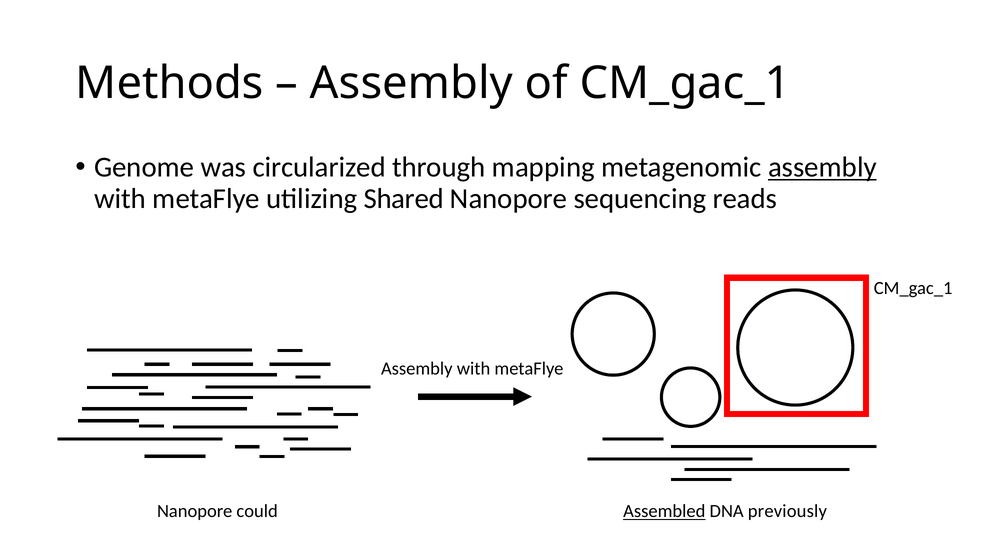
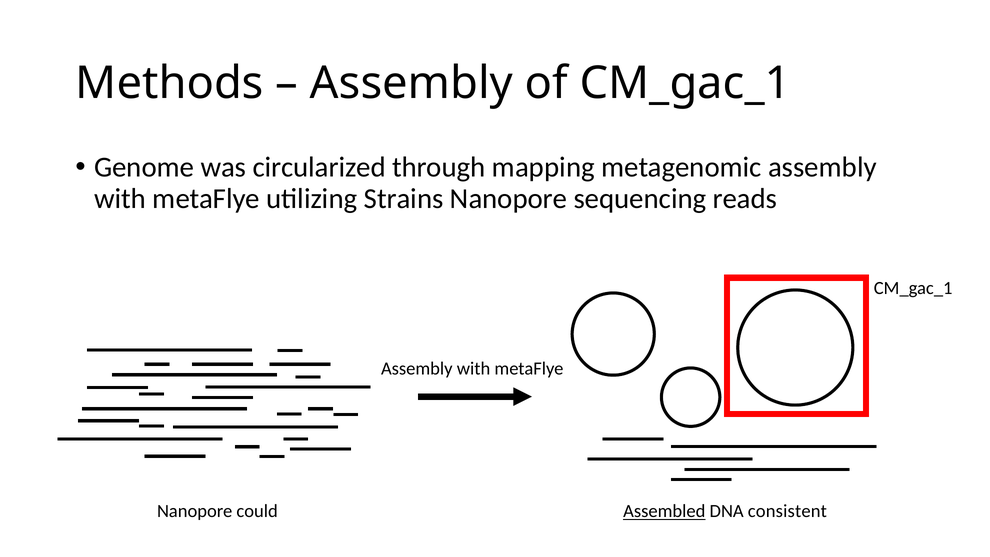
assembly underline: present -> none (822, 167)
Shared: Shared -> Strains (404, 199)
previously: previously -> consistent (787, 511)
